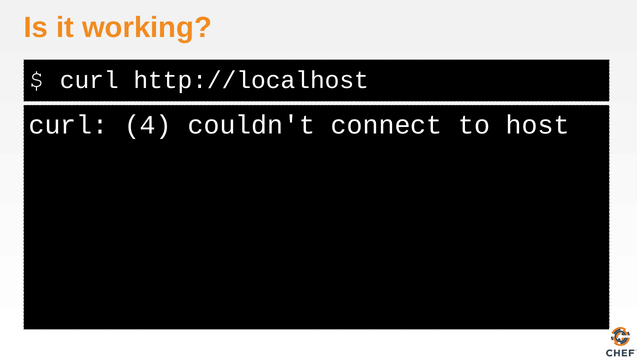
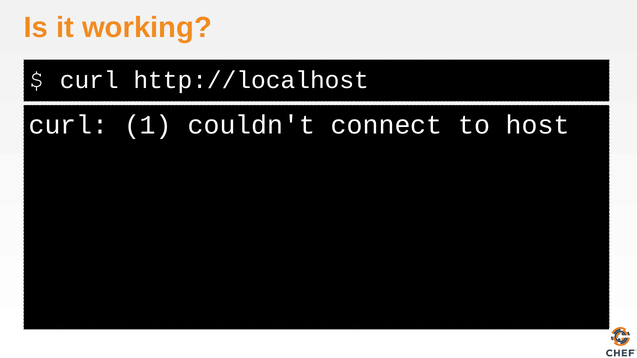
4: 4 -> 1 (148, 125)
